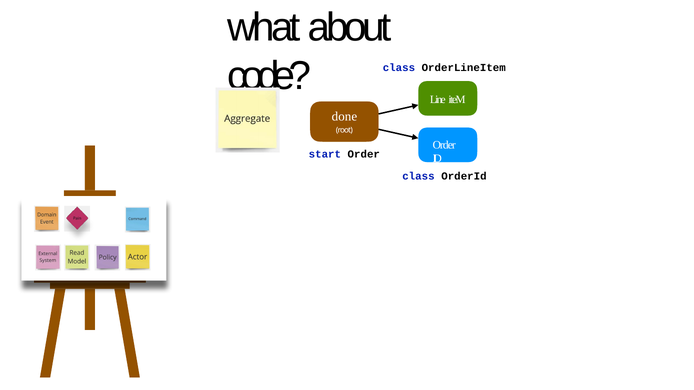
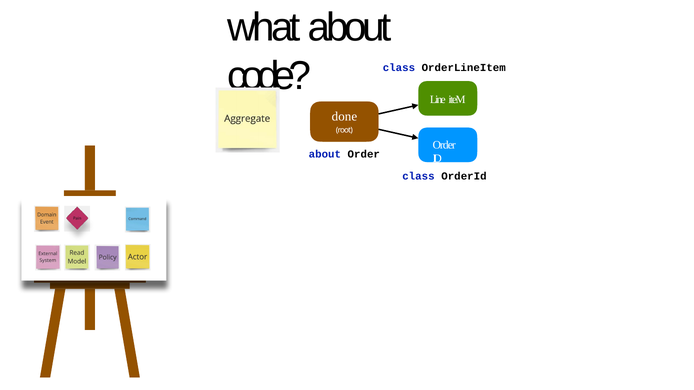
start: start -> about (325, 155)
